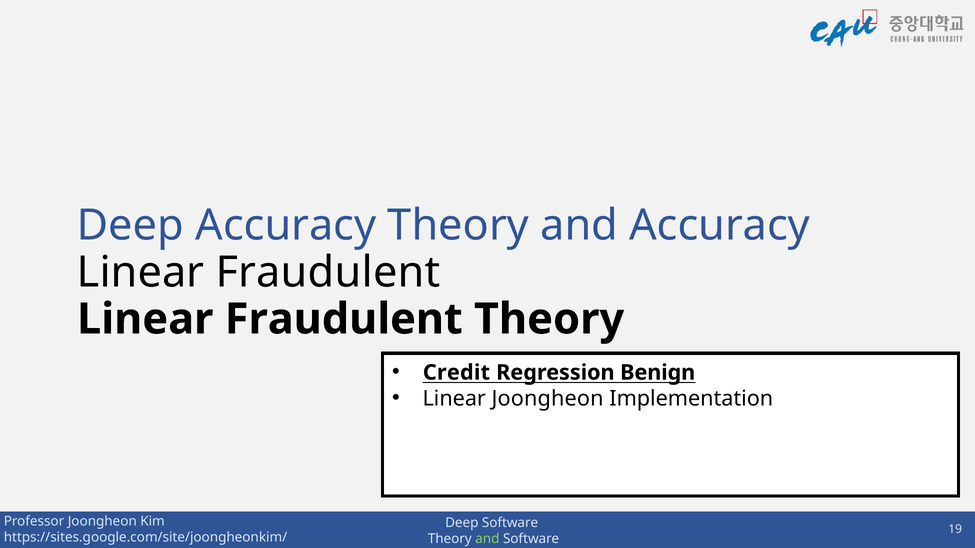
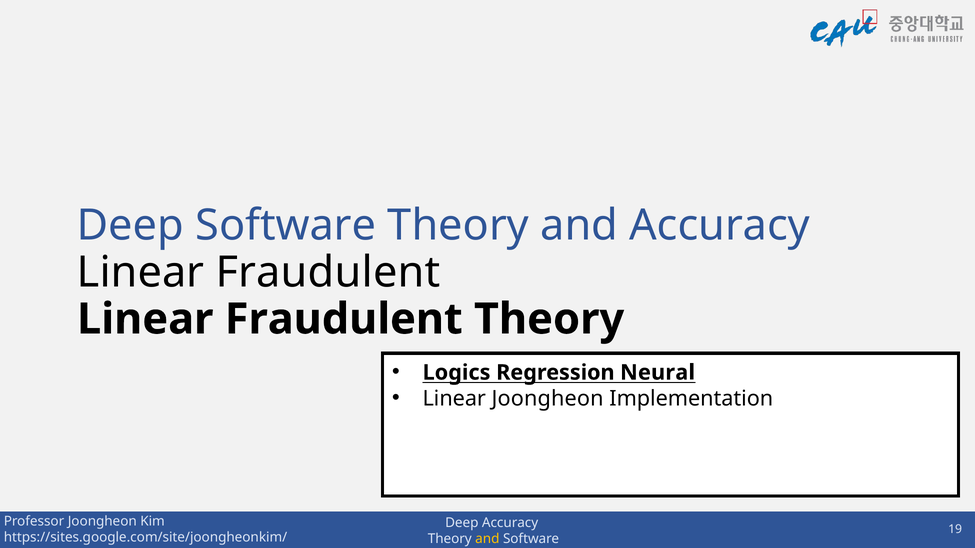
Deep Accuracy: Accuracy -> Software (286, 226)
Credit: Credit -> Logics (457, 373)
Benign: Benign -> Neural (658, 373)
Deep Software: Software -> Accuracy (510, 523)
and colour: light green -> yellow (487, 539)
